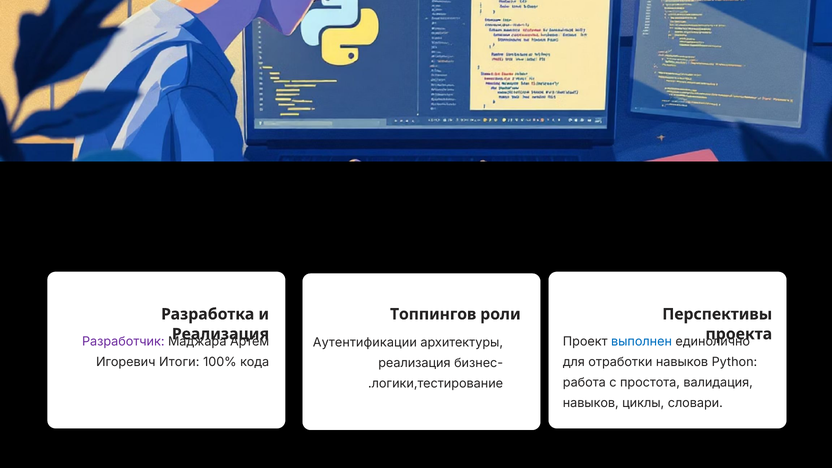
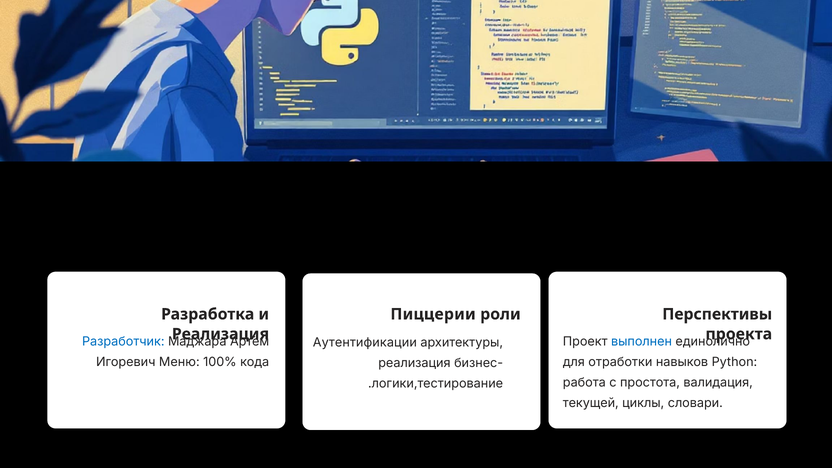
Топпингов: Топпингов -> Пиццерии (433, 314)
Разработчик colour: purple -> blue (123, 342)
Итоги: Итоги -> Меню (179, 362)
навыков: навыков -> текущей (591, 403)
